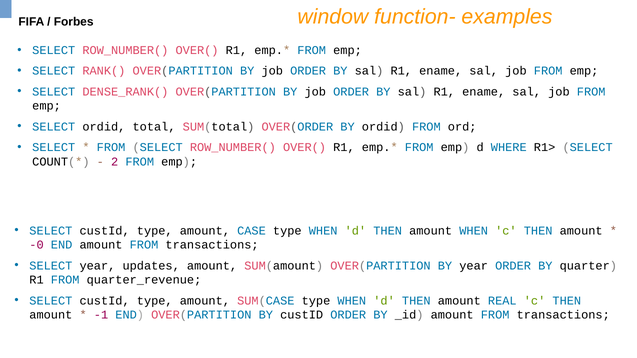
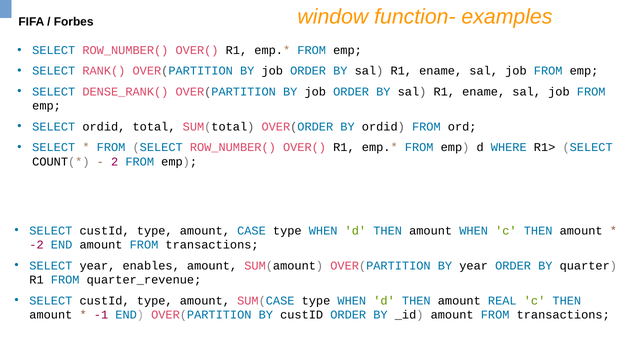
-0: -0 -> -2 (37, 245)
updates: updates -> enables (151, 266)
